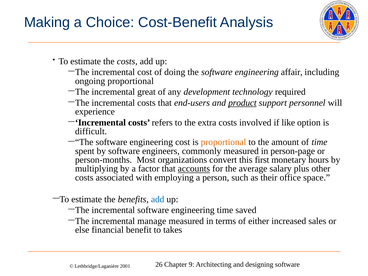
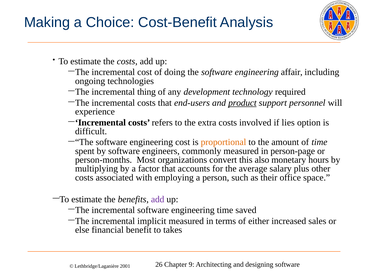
ongoing proportional: proportional -> technologies (131, 81)
great: great -> thing (147, 92)
like: like -> lies (288, 122)
first: first -> also (262, 160)
accounts underline: present -> none (194, 169)
add colour: blue -> purple (158, 199)
manage: manage -> implicit (152, 221)
